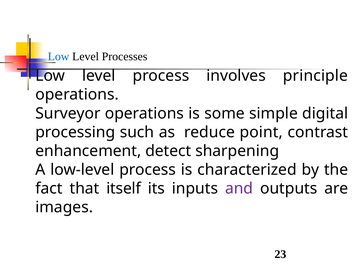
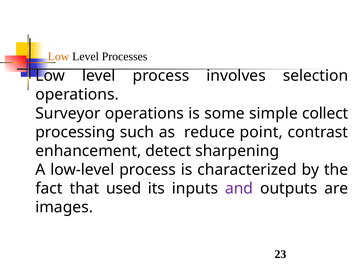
Low colour: blue -> orange (59, 57)
principle: principle -> selection (316, 76)
digital: digital -> collect (325, 113)
itself: itself -> used (124, 188)
